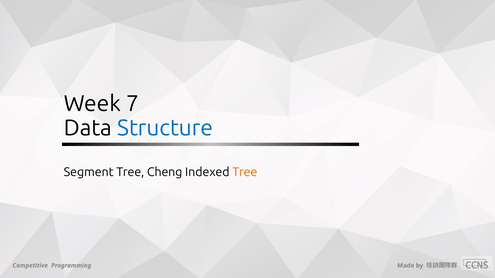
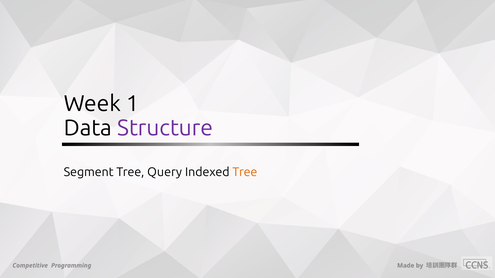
7: 7 -> 1 (132, 104)
Structure colour: blue -> purple (165, 128)
Cheng: Cheng -> Query (165, 172)
